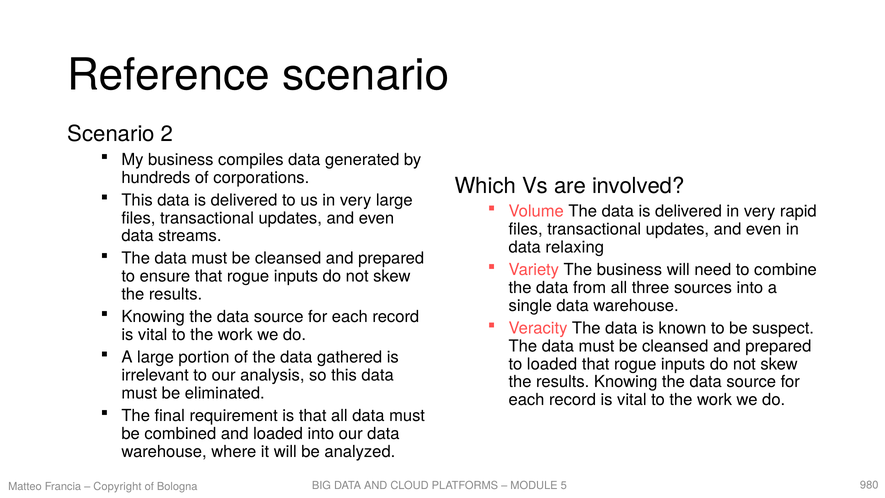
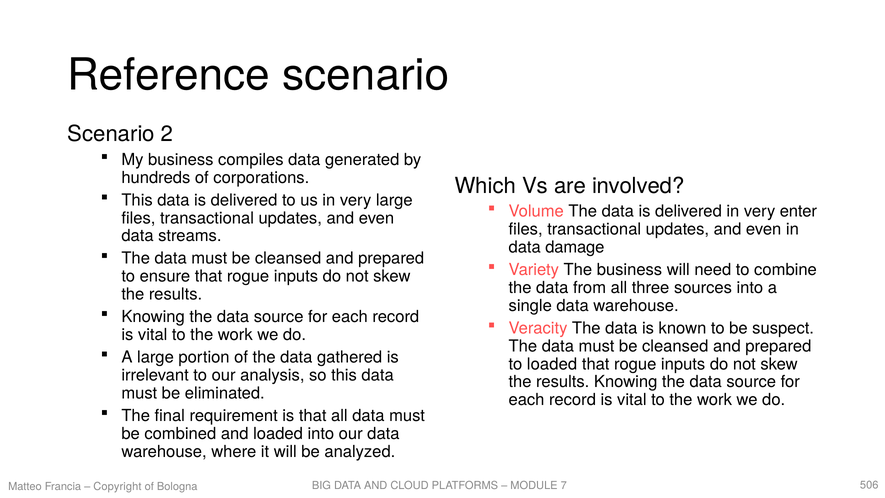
rapid: rapid -> enter (798, 211)
relaxing: relaxing -> damage (575, 247)
5: 5 -> 7 (564, 485)
980: 980 -> 506 (869, 485)
